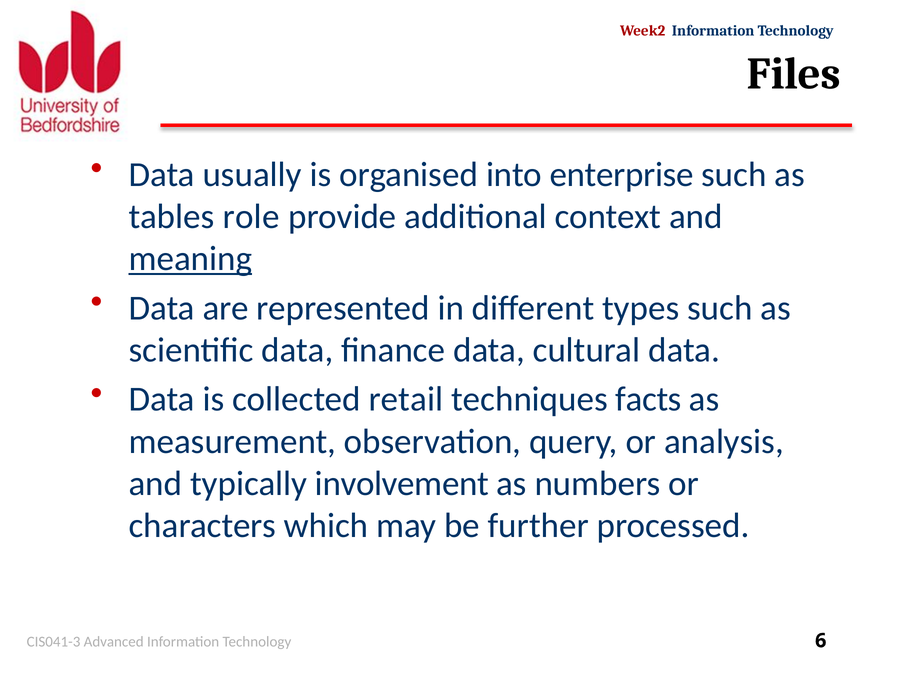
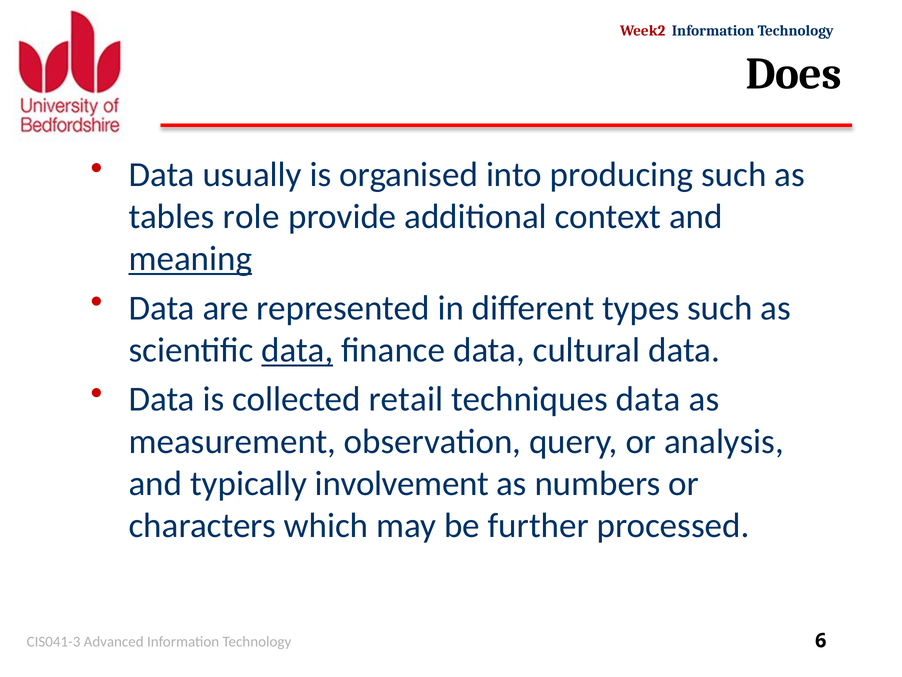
Files: Files -> Does (794, 74)
enterprise: enterprise -> producing (622, 174)
data underline: none -> present (297, 350)
techniques facts: facts -> data (648, 399)
